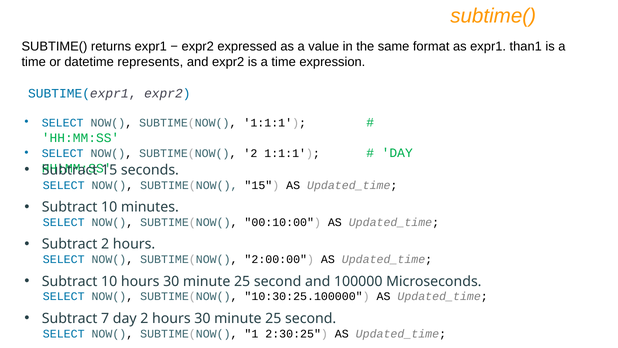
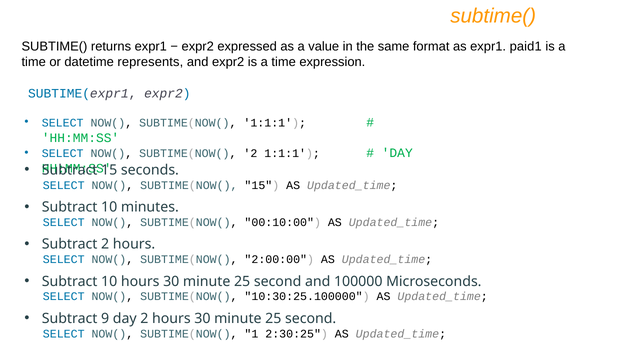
than1: than1 -> paid1 (526, 46)
7: 7 -> 9 (105, 318)
